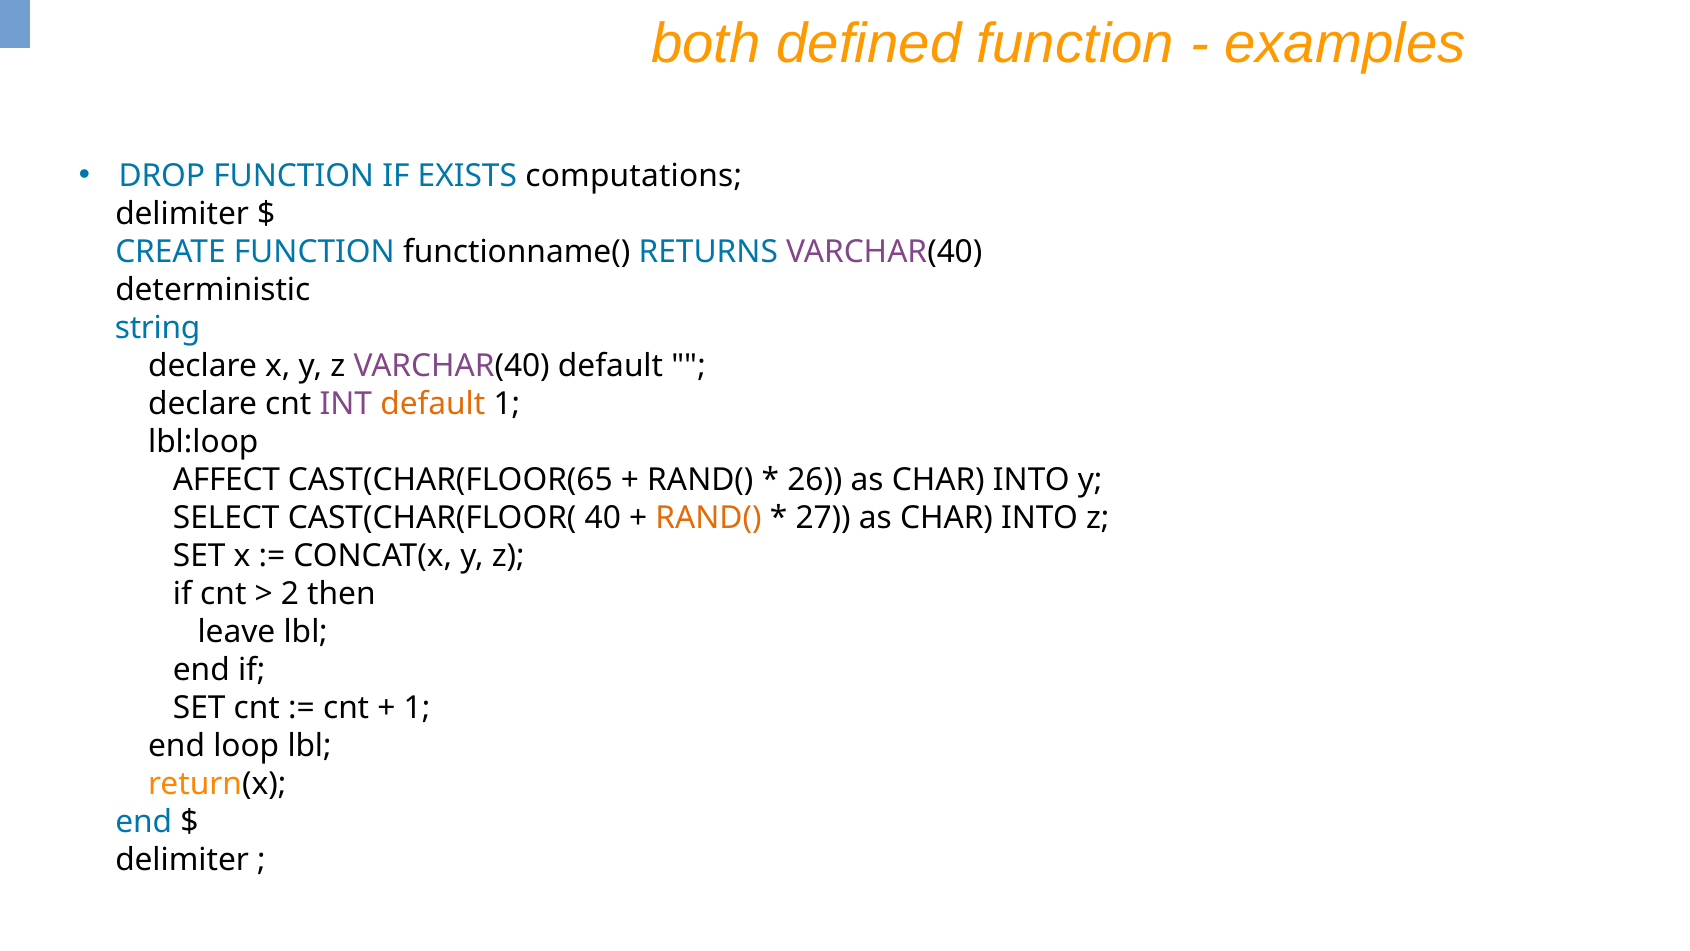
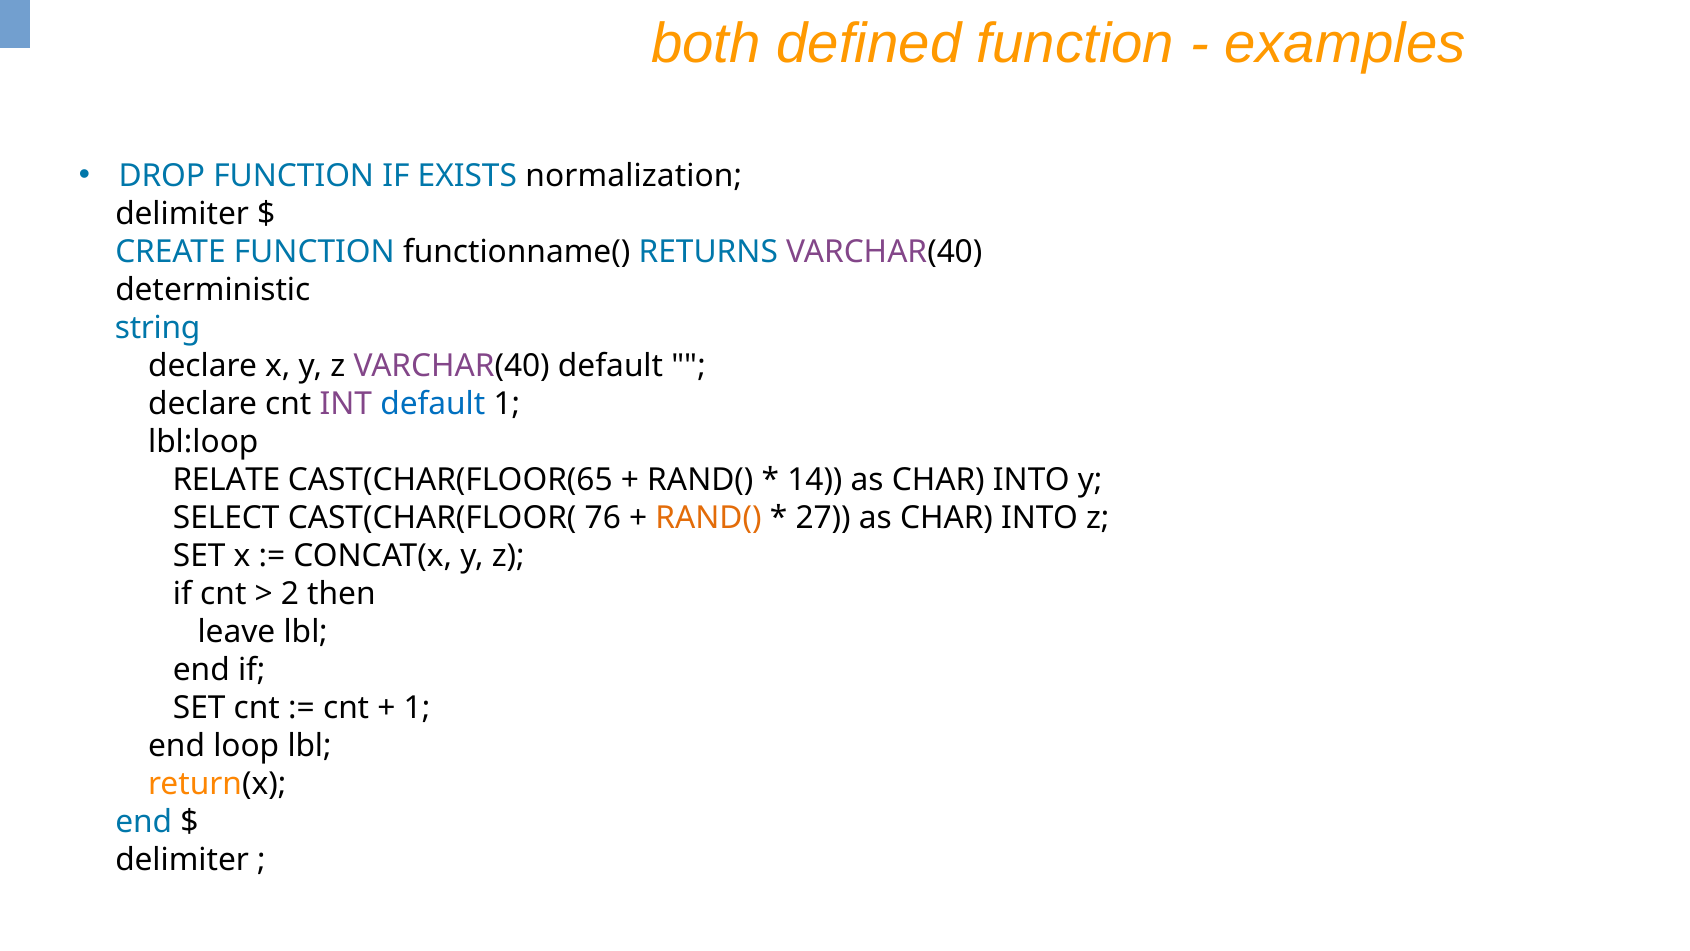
computations: computations -> normalization (634, 176)
default colour: orange -> blue (433, 404)
AFFECT: AFFECT -> RELATE (226, 480)
26: 26 -> 14 (815, 480)
40: 40 -> 76 (603, 518)
